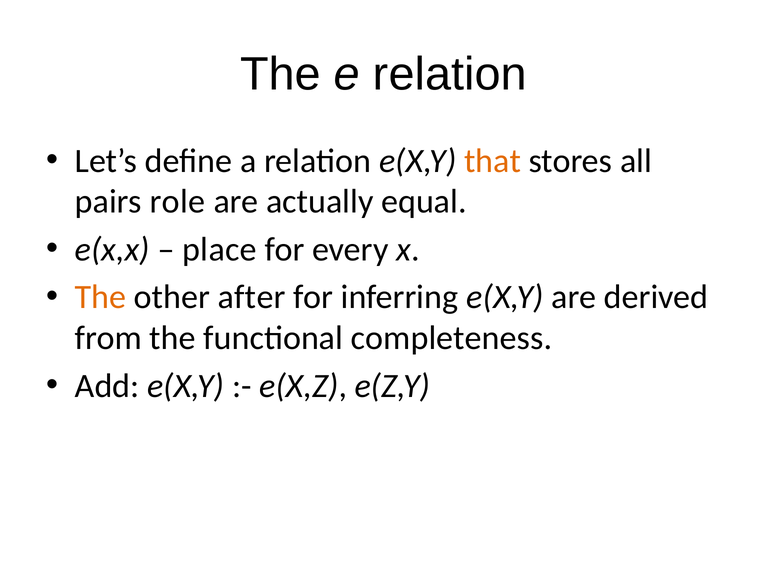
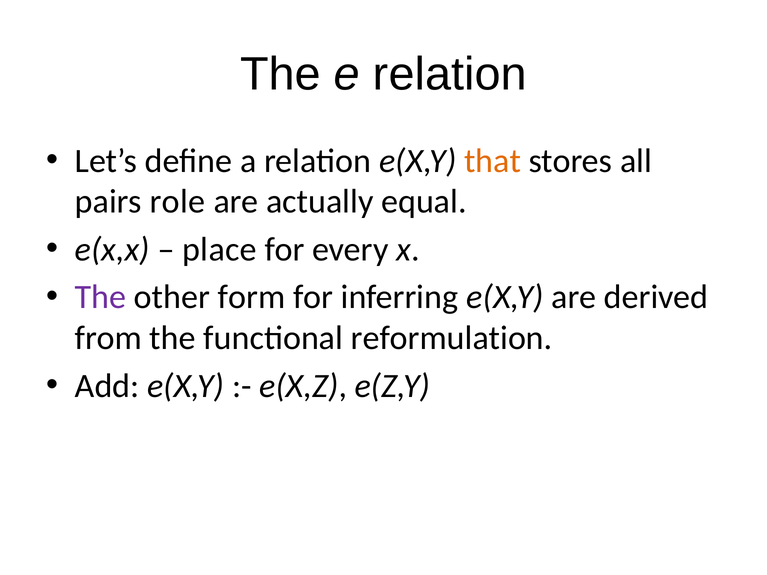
The colour: orange -> purple (101, 297)
after: after -> form (252, 297)
completeness: completeness -> reformulation (452, 338)
